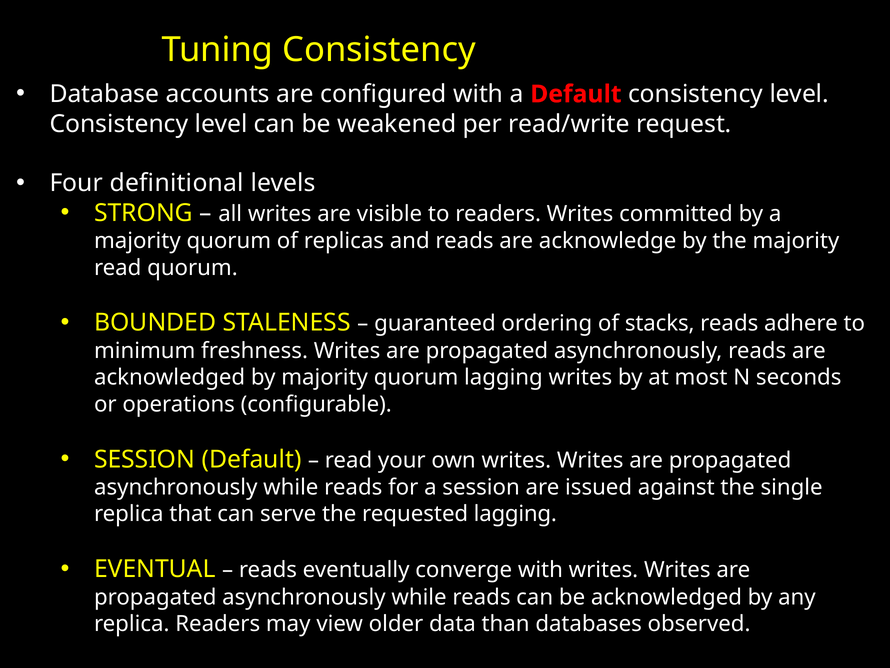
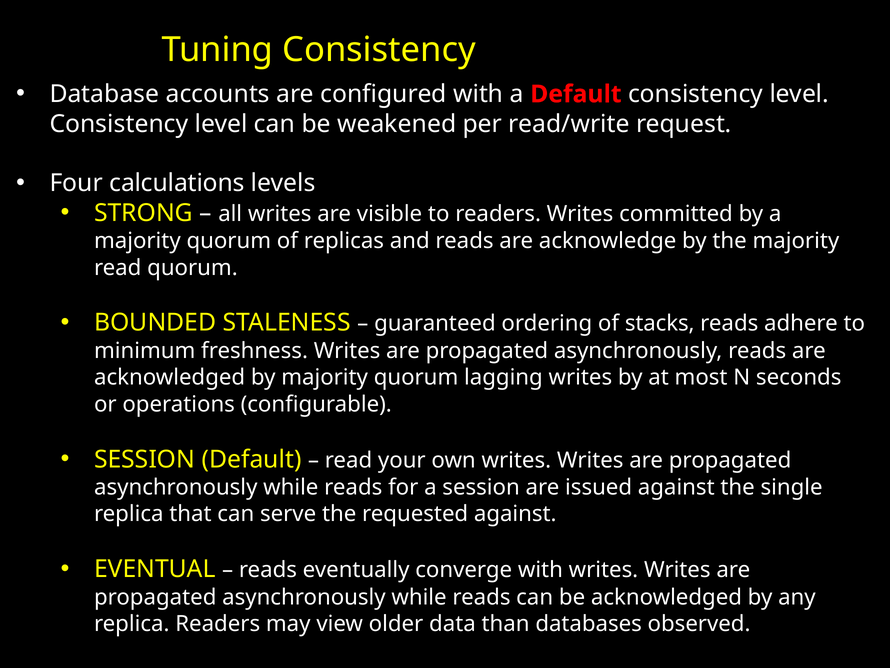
definitional: definitional -> calculations (177, 183)
requested lagging: lagging -> against (515, 514)
